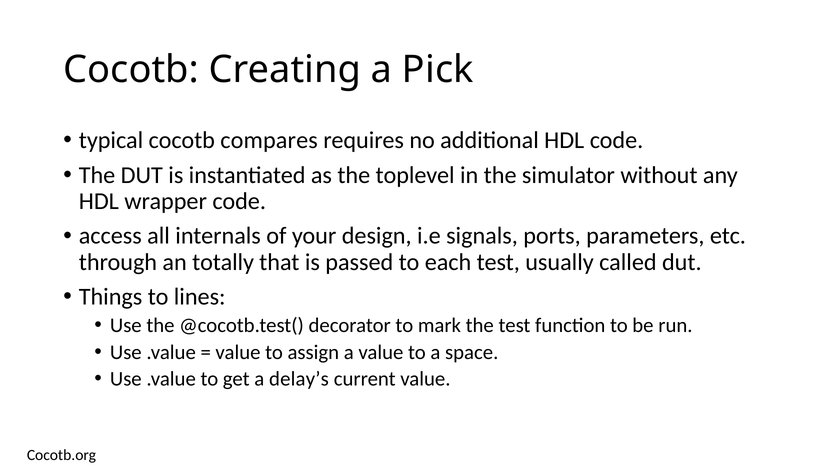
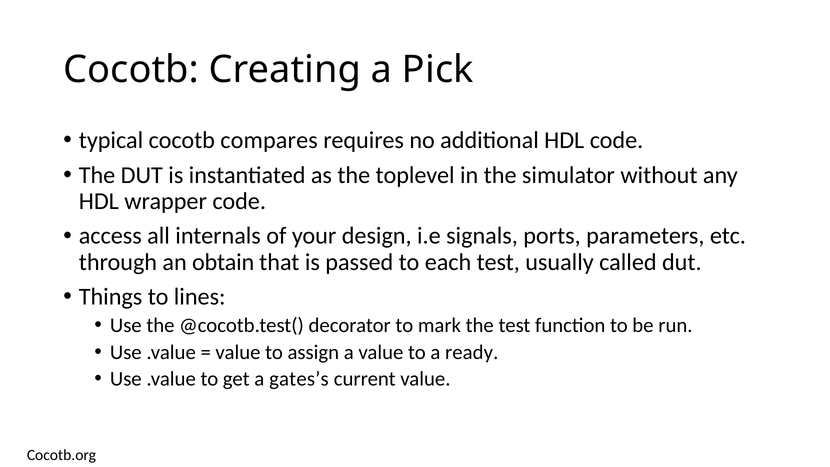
totally: totally -> obtain (223, 262)
space: space -> ready (472, 352)
delay’s: delay’s -> gates’s (299, 379)
